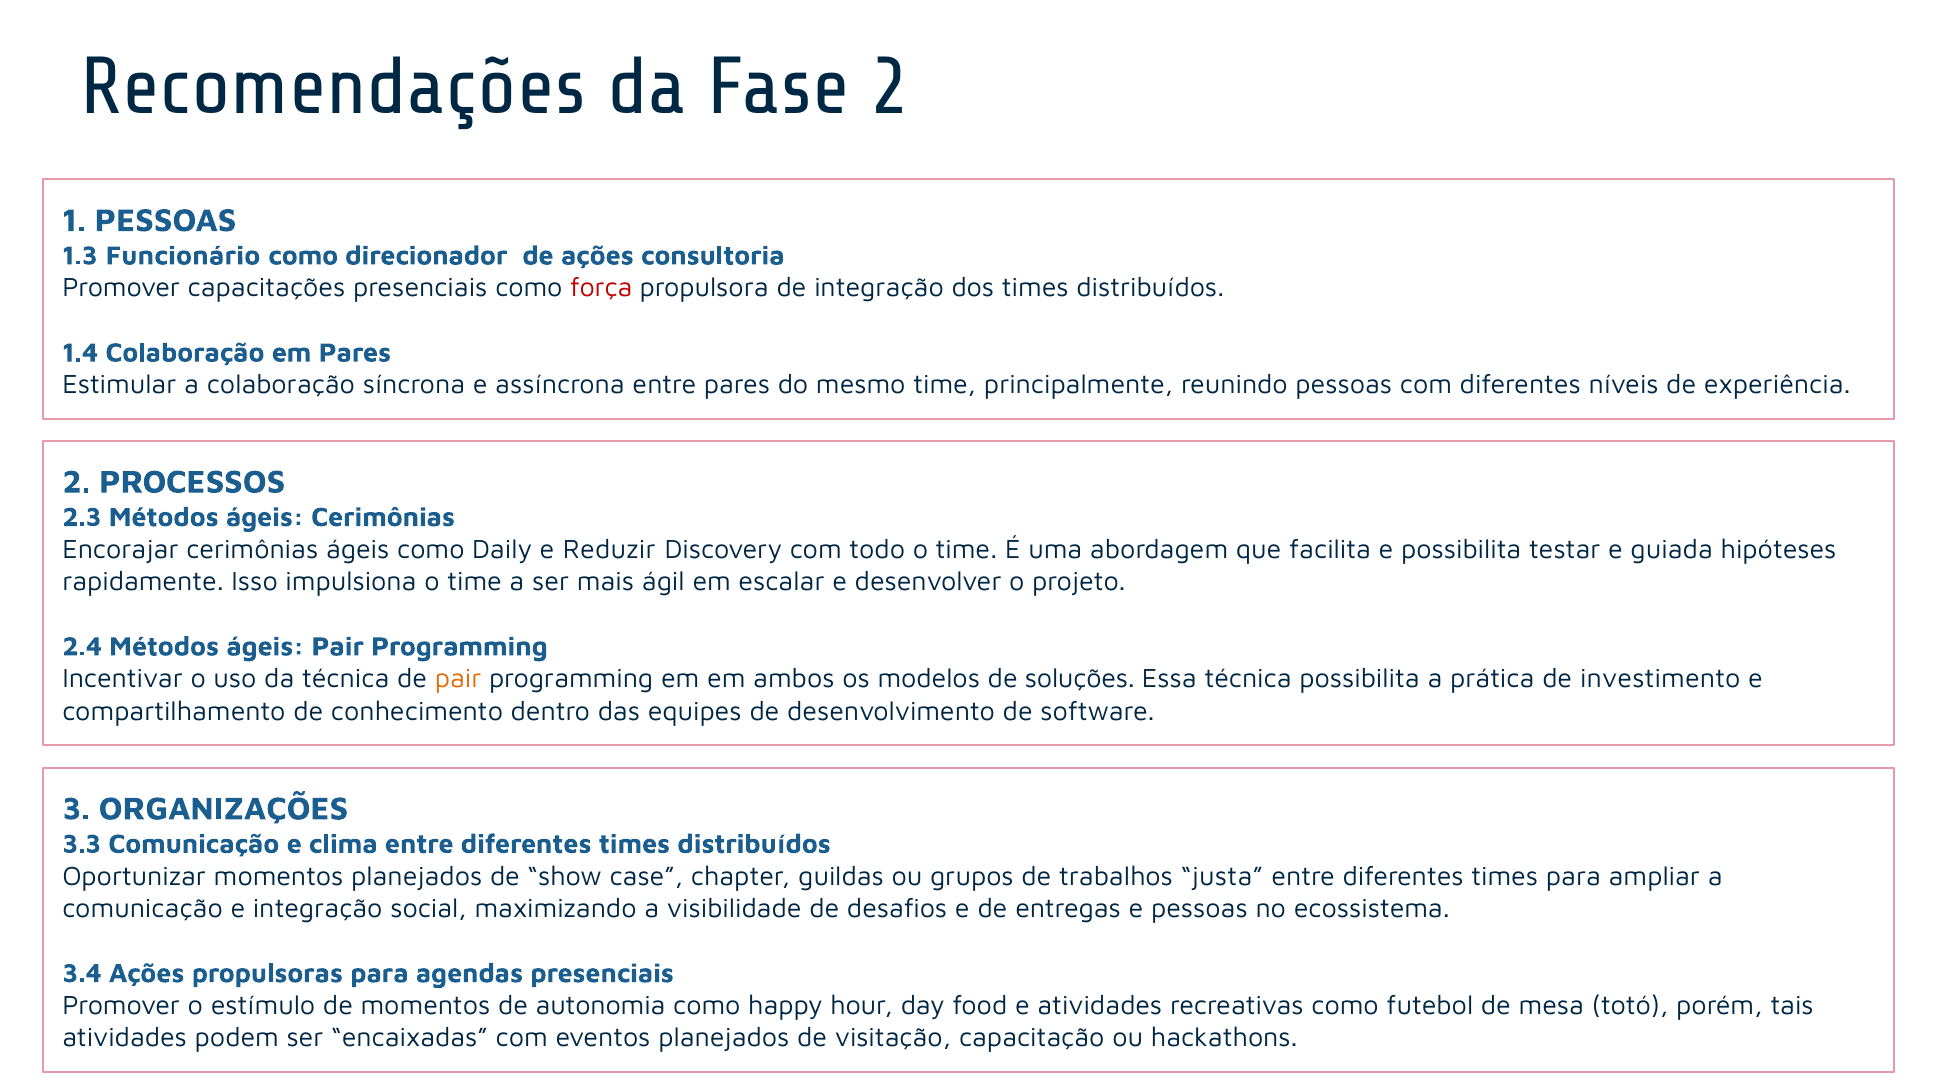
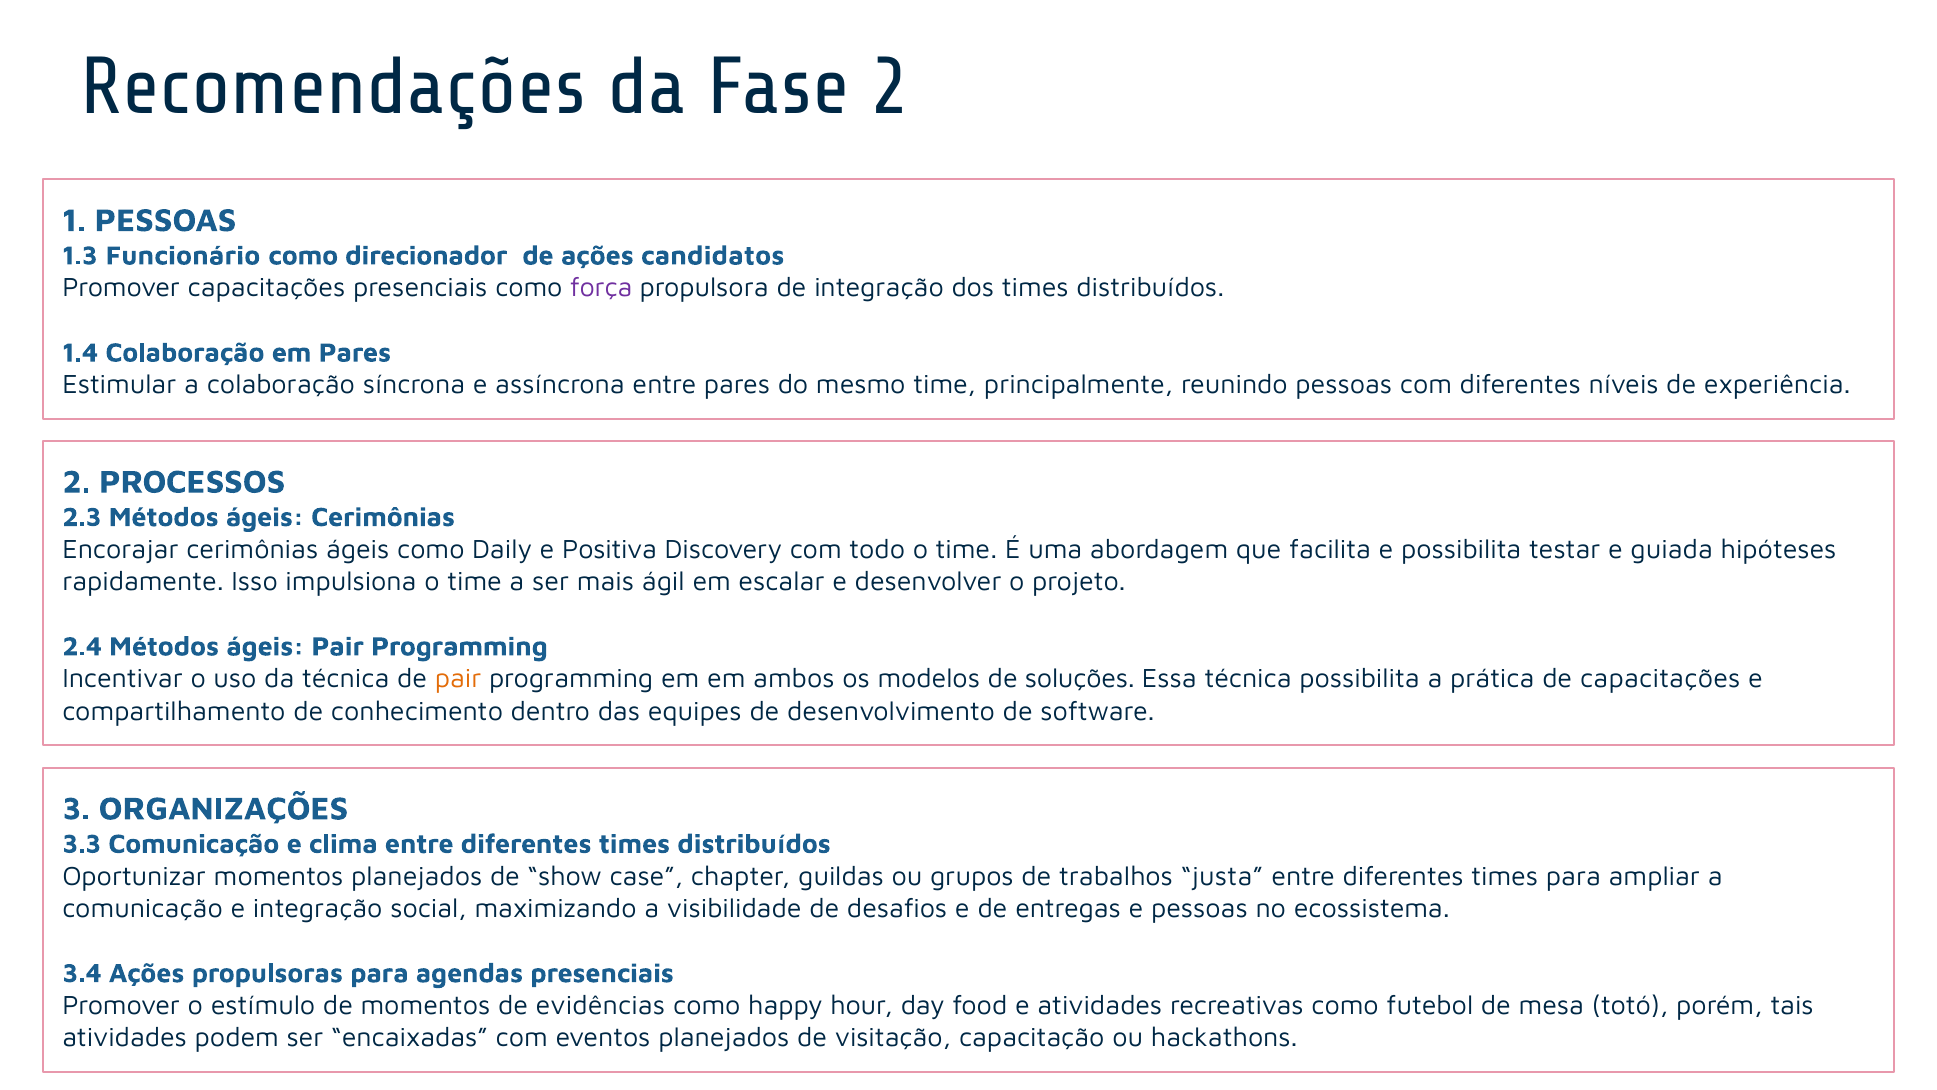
consultoria: consultoria -> candidatos (713, 256)
força colour: red -> purple (601, 288)
Reduzir: Reduzir -> Positiva (610, 549)
de investimento: investimento -> capacitações (1660, 679)
autonomia: autonomia -> evidências (600, 1005)
